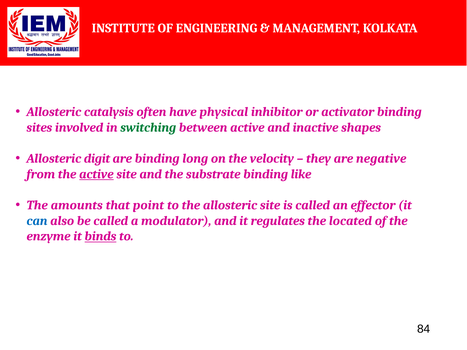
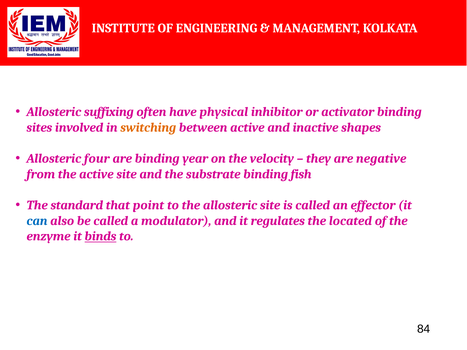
catalysis: catalysis -> suffixing (109, 112)
switching colour: green -> orange (148, 128)
digit: digit -> four (97, 159)
long: long -> year (195, 159)
active underline: present -> none (96, 174)
like: like -> fish (301, 174)
amounts: amounts -> standard (77, 205)
